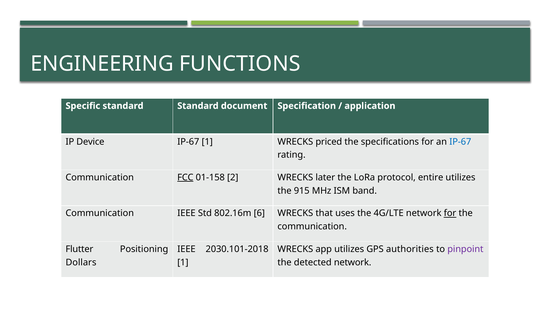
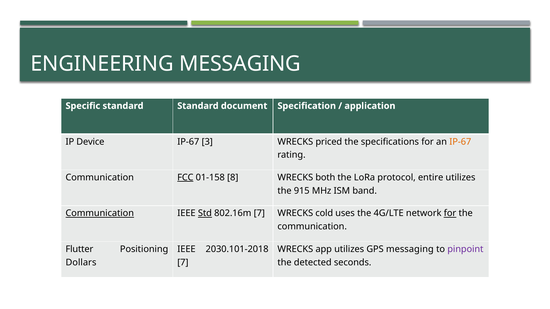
ENGINEERING FUNCTIONS: FUNCTIONS -> MESSAGING (240, 64)
IP-67 1: 1 -> 3 (207, 142)
IP-67 colour: blue -> orange (460, 142)
2: 2 -> 8 (233, 178)
later: later -> both (325, 178)
Communication underline: none -> present (100, 214)
Std underline: none -> present (205, 214)
802.16m 6: 6 -> 7 (259, 214)
that: that -> cold (324, 214)
GPS authorities: authorities -> messaging (410, 249)
1: 1 -> 7 (183, 263)
detected network: network -> seconds (353, 263)
